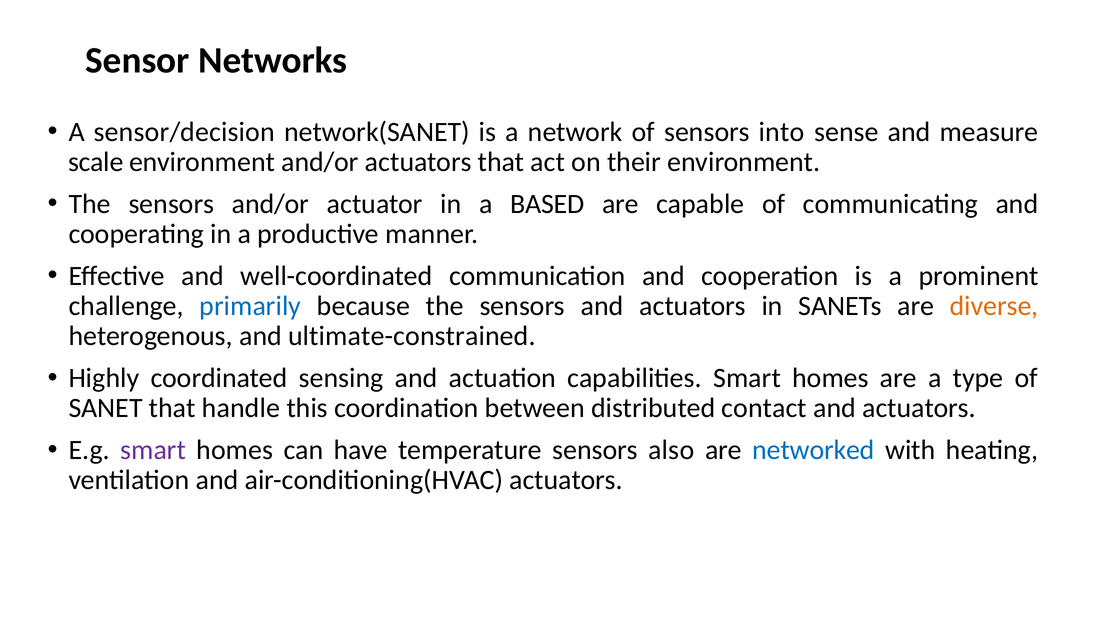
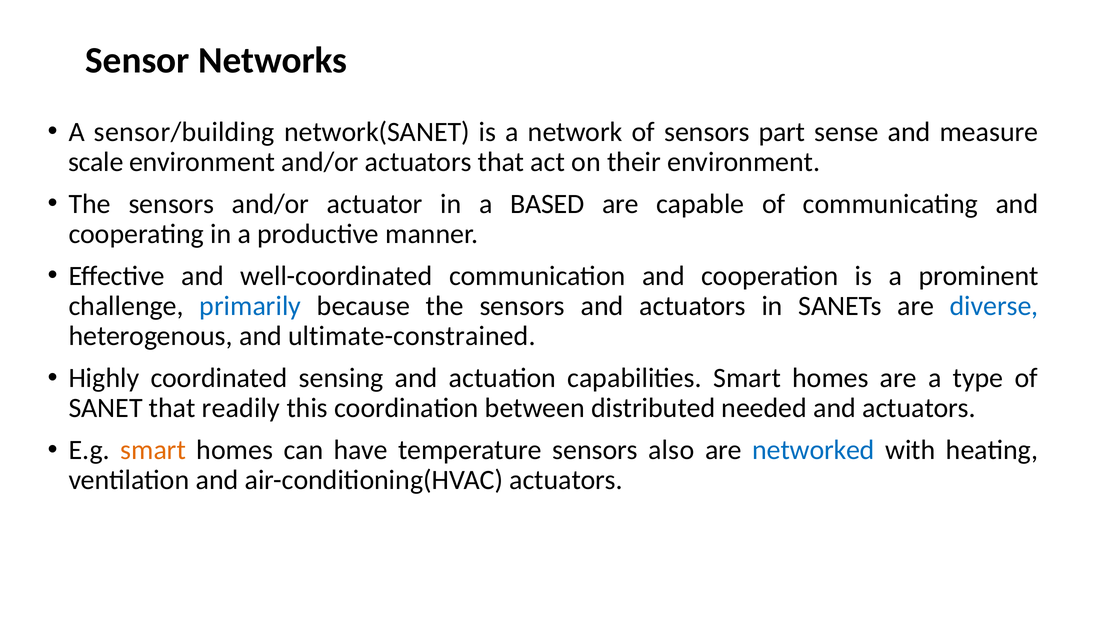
sensor/decision: sensor/decision -> sensor/building (184, 132)
into: into -> part (782, 132)
diverse colour: orange -> blue (994, 306)
handle: handle -> readily (241, 408)
contact: contact -> needed (764, 408)
smart colour: purple -> orange (153, 450)
